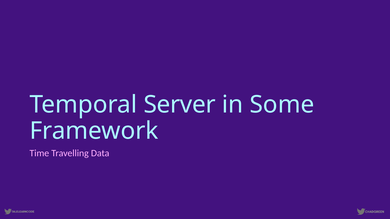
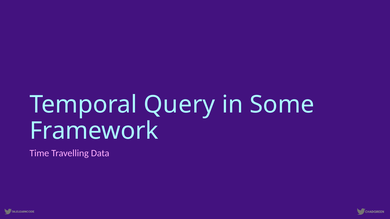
Server: Server -> Query (179, 105)
